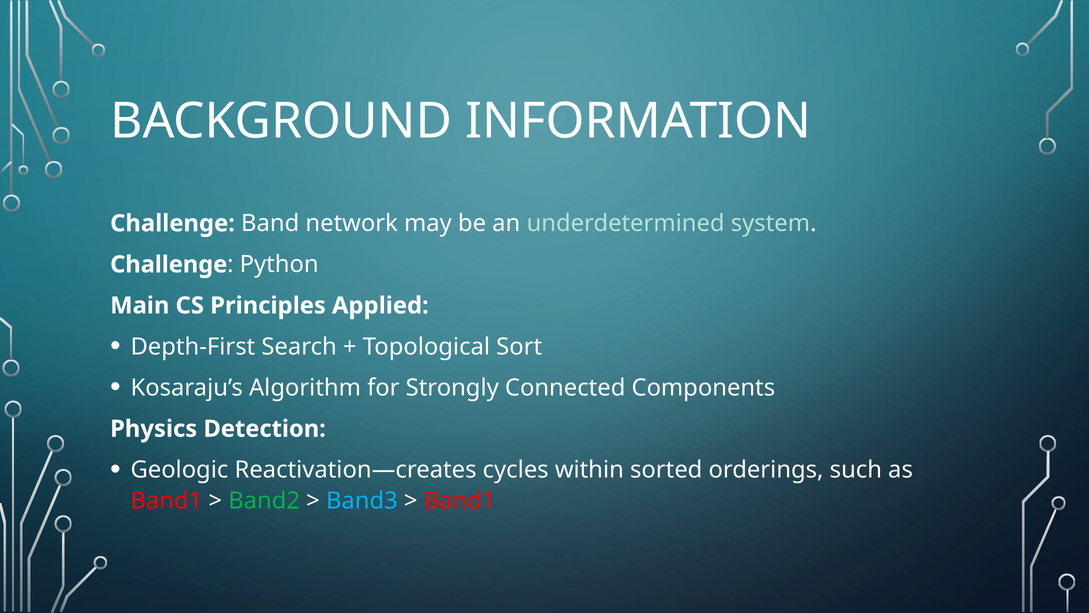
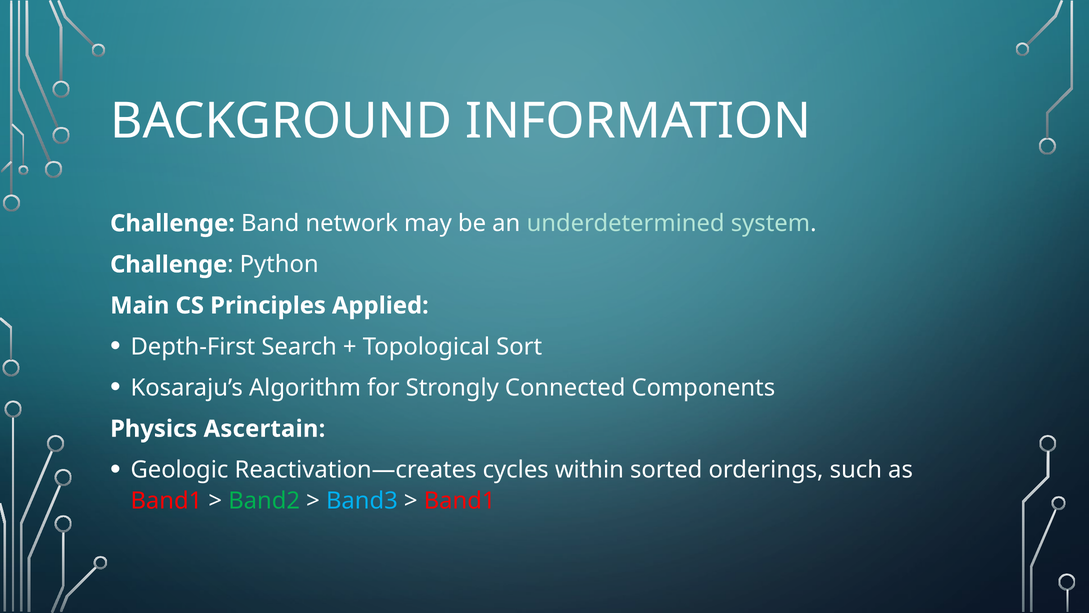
Detection: Detection -> Ascertain (264, 429)
